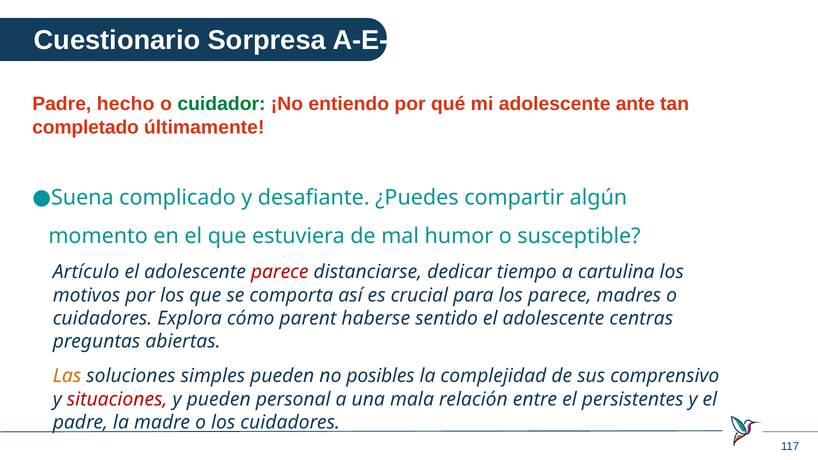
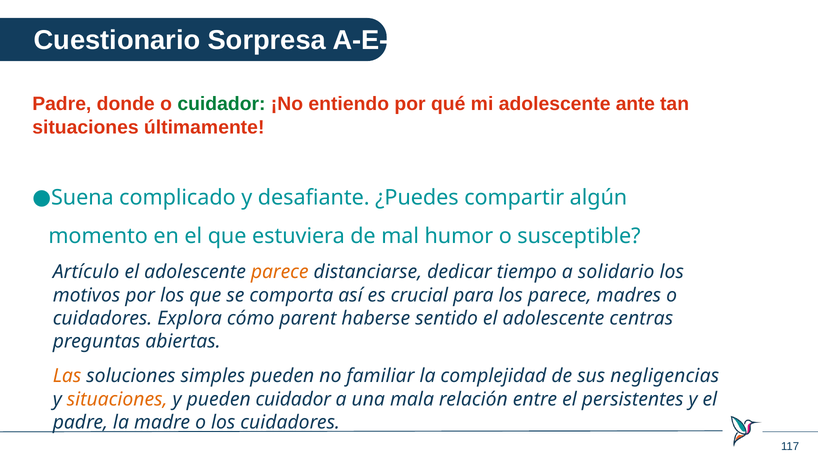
hecho: hecho -> donde (126, 104)
completado: completado -> situaciones (85, 127)
parece colour: red -> orange (280, 272)
cartulina: cartulina -> solidario (616, 272)
posibles: posibles -> familiar (380, 376)
comprensivo: comprensivo -> negligencias (665, 376)
situaciones colour: red -> orange (117, 399)
pueden personal: personal -> cuidador (293, 399)
